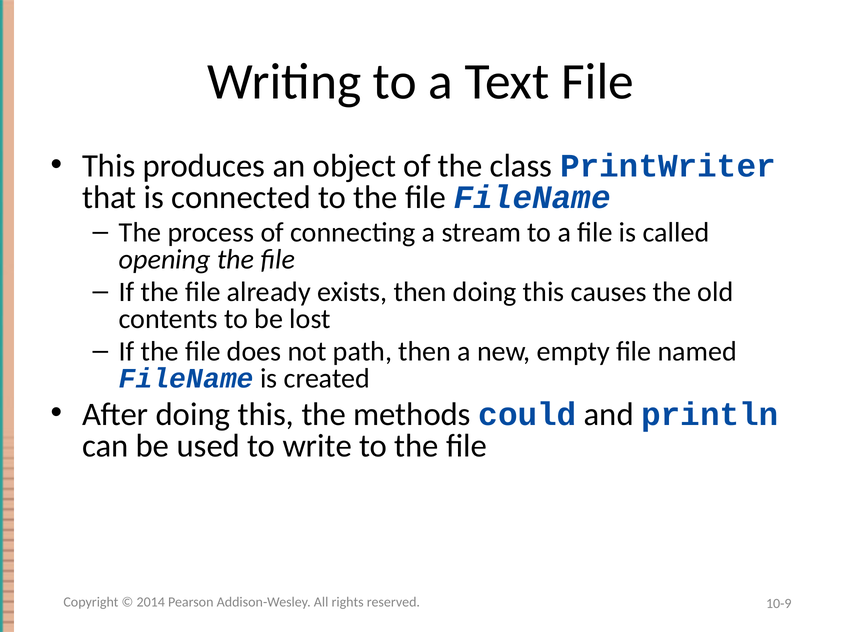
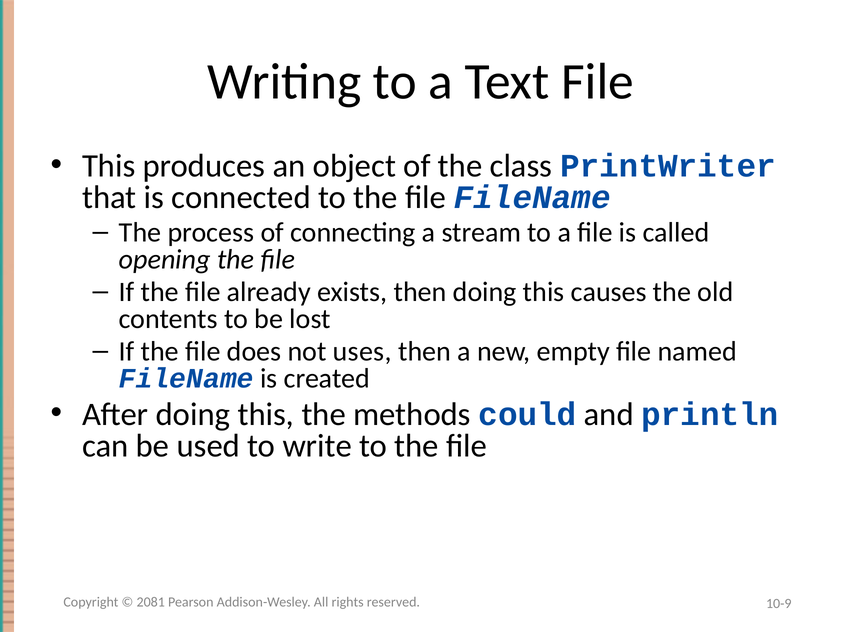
path: path -> uses (362, 351)
2014: 2014 -> 2081 (151, 602)
